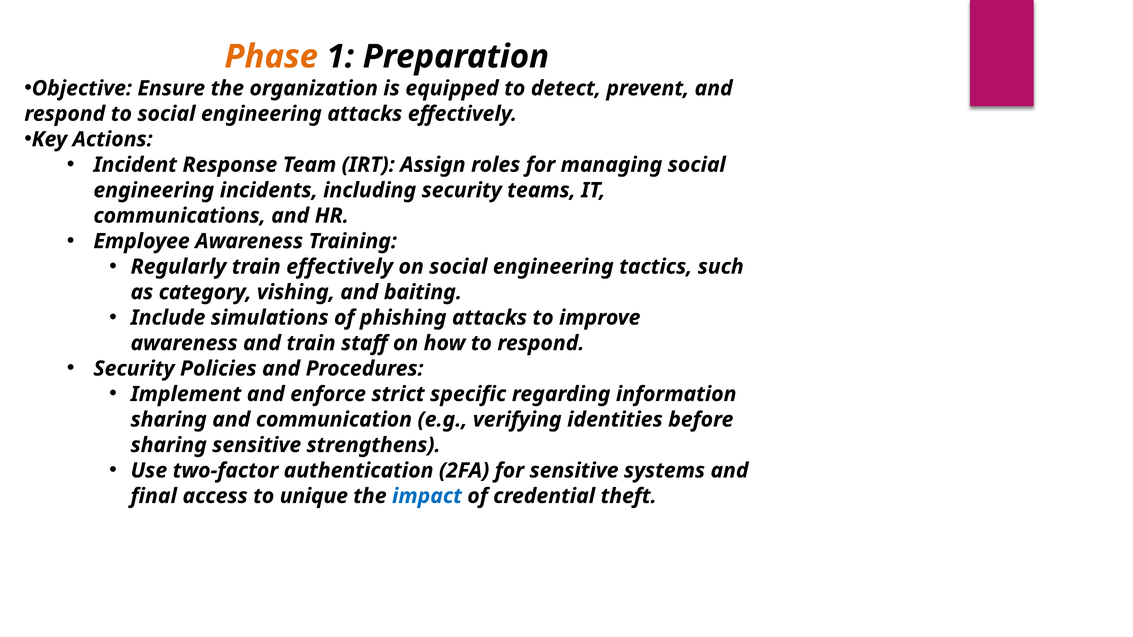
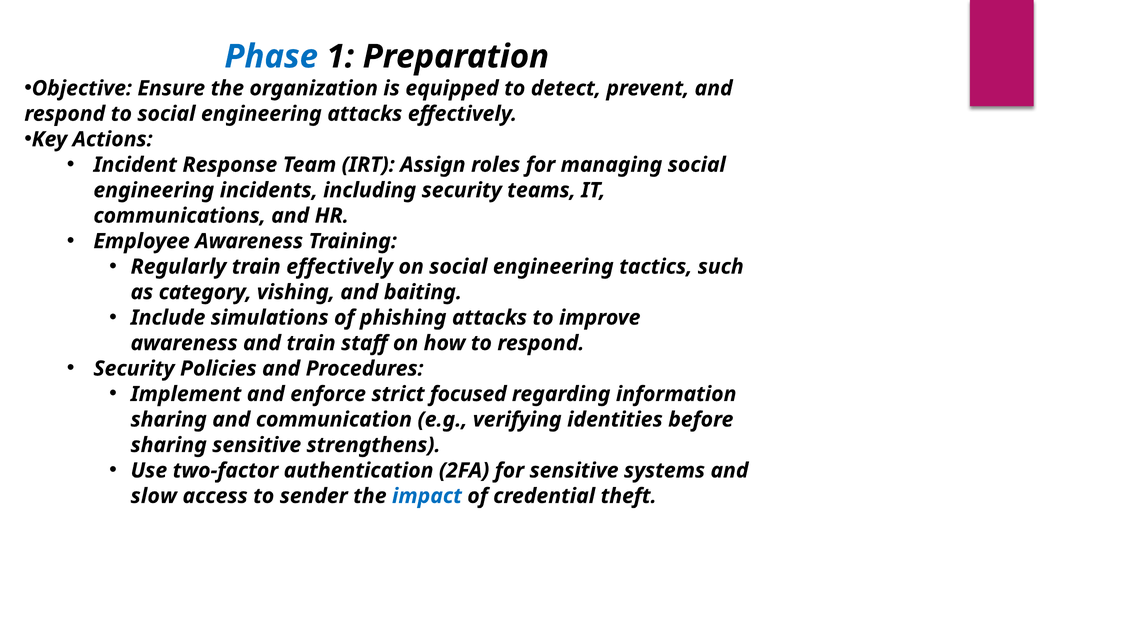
Phase colour: orange -> blue (271, 57)
specific: specific -> focused (468, 394)
final: final -> slow (154, 496)
unique: unique -> sender (314, 496)
